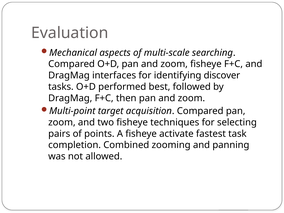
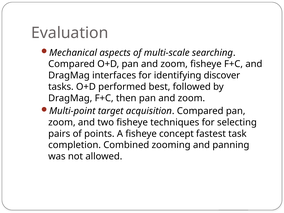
activate: activate -> concept (176, 134)
